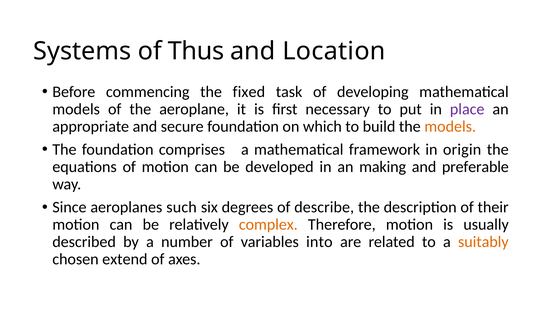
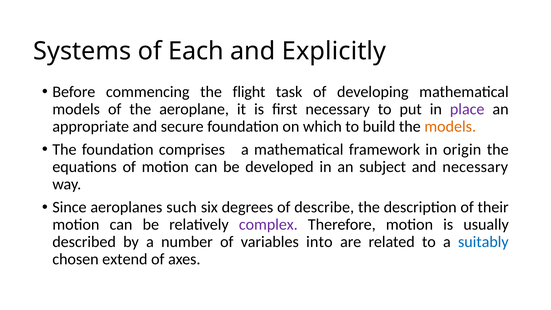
Thus: Thus -> Each (196, 51)
Location: Location -> Explicitly (334, 51)
fixed: fixed -> flight (249, 92)
making: making -> subject (383, 167)
and preferable: preferable -> necessary (475, 167)
complex colour: orange -> purple (268, 225)
suitably colour: orange -> blue (483, 242)
